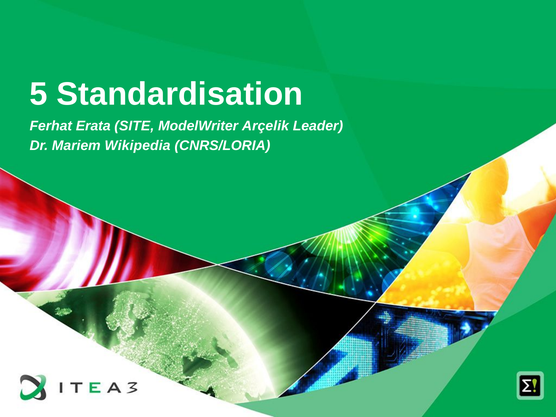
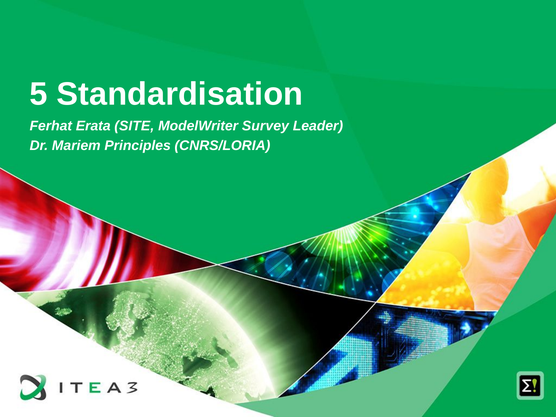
Arçelik: Arçelik -> Survey (265, 126)
Wikipedia: Wikipedia -> Principles (138, 146)
